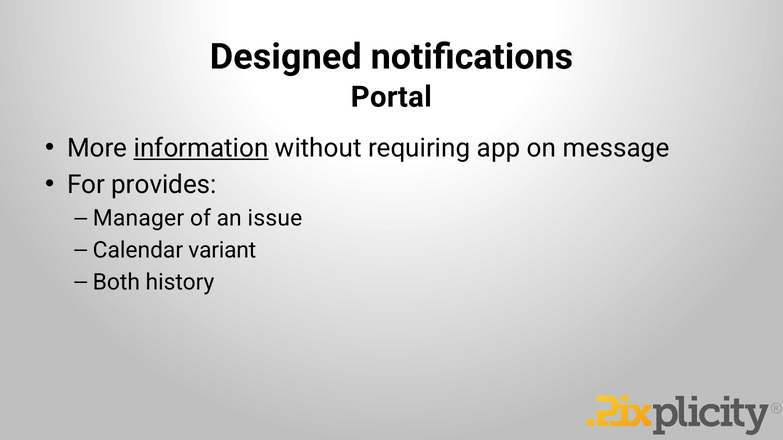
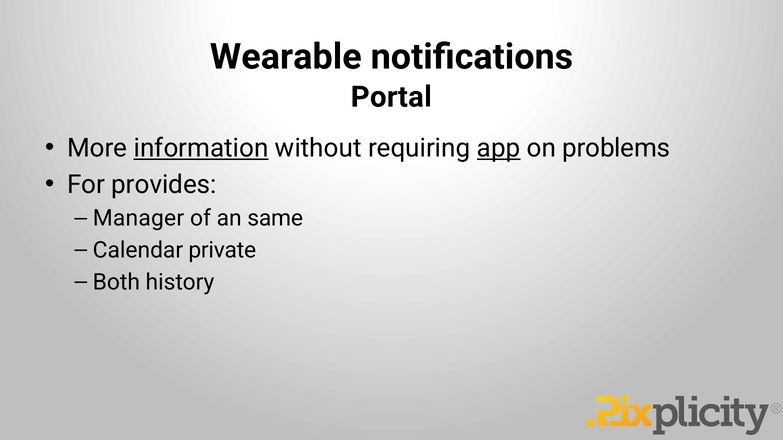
Designed: Designed -> Wearable (286, 57)
app underline: none -> present (499, 148)
message: message -> problems (616, 148)
issue: issue -> same (275, 218)
variant: variant -> private (222, 250)
